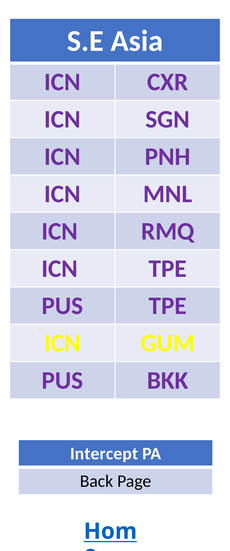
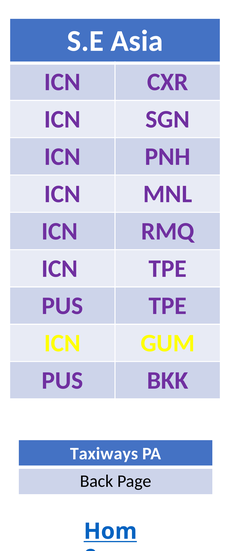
Intercept: Intercept -> Taxiways (104, 453)
